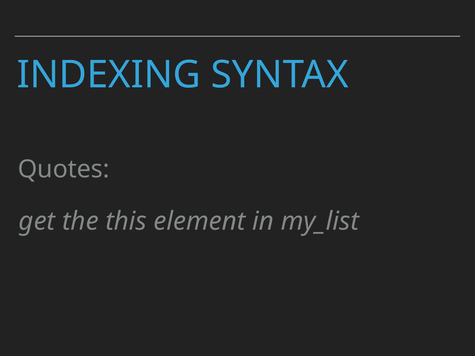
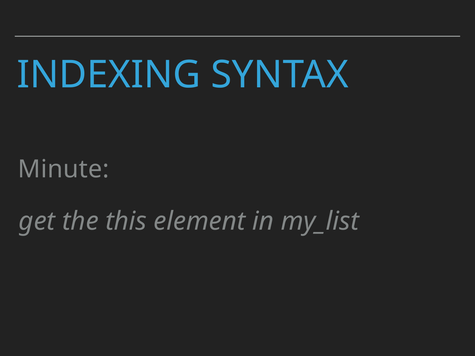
Quotes: Quotes -> Minute (64, 170)
